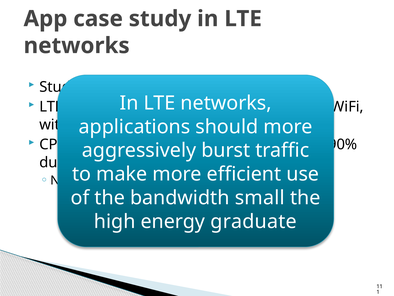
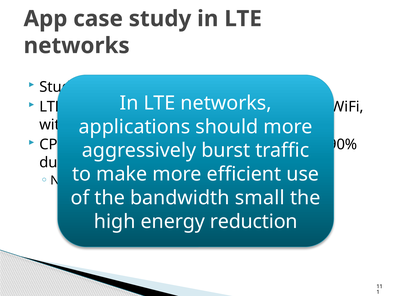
graduate: graduate -> reduction (254, 221)
